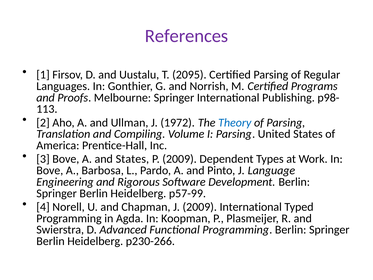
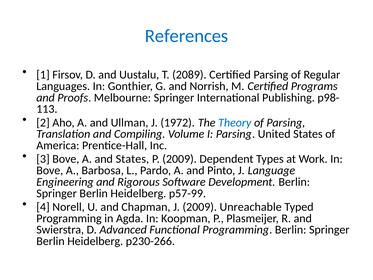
References colour: purple -> blue (187, 36)
2095: 2095 -> 2089 (189, 75)
2009 International: International -> Unreachable (251, 207)
